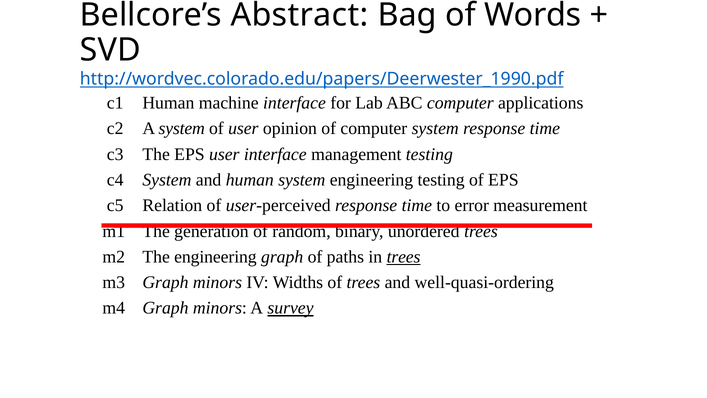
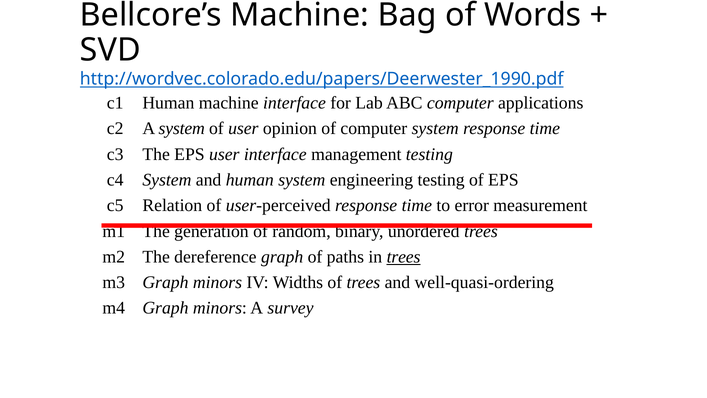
Bellcore’s Abstract: Abstract -> Machine (300, 15)
The engineering: engineering -> dereference (215, 257)
survey underline: present -> none (290, 308)
